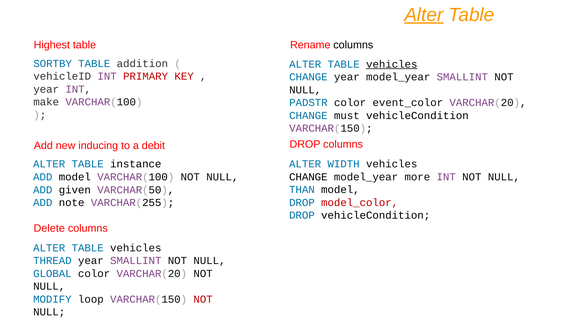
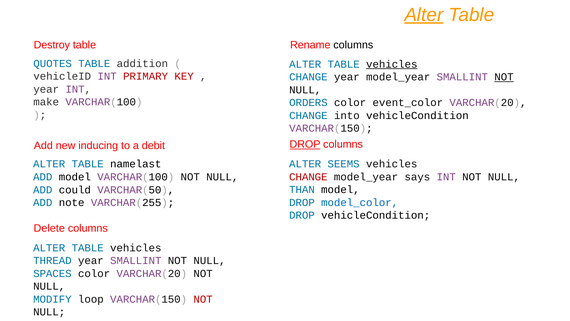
Highest: Highest -> Destroy (52, 45)
SORTBY: SORTBY -> QUOTES (53, 63)
NOT underline: none -> present (504, 77)
PADSTR: PADSTR -> ORDERS (308, 103)
must: must -> into (347, 115)
DROP underline: none -> present (305, 144)
instance: instance -> namelast (136, 164)
WIDTH: WIDTH -> SEEMS (344, 164)
CHANGE colour: black -> red (308, 177)
more: more -> says (417, 177)
given: given -> could (75, 190)
model_color colour: red -> blue (360, 202)
GLOBAL: GLOBAL -> SPACES (52, 273)
